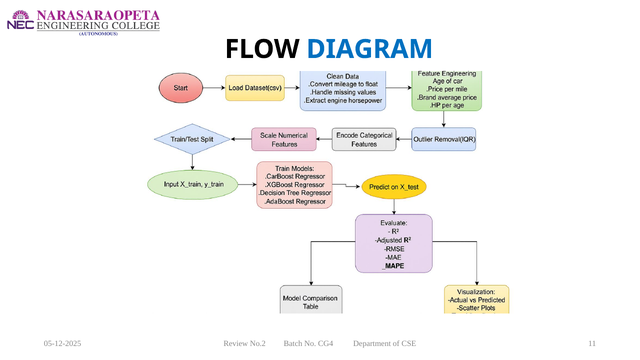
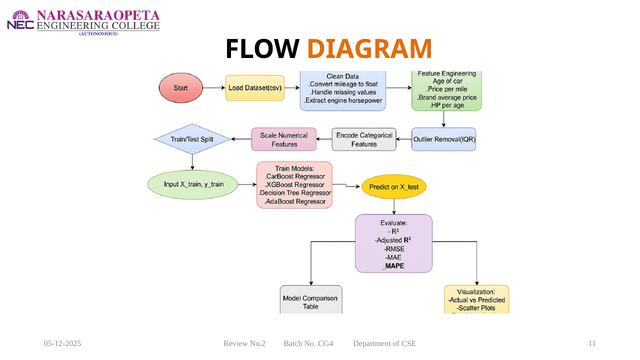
DIAGRAM colour: blue -> orange (370, 49)
